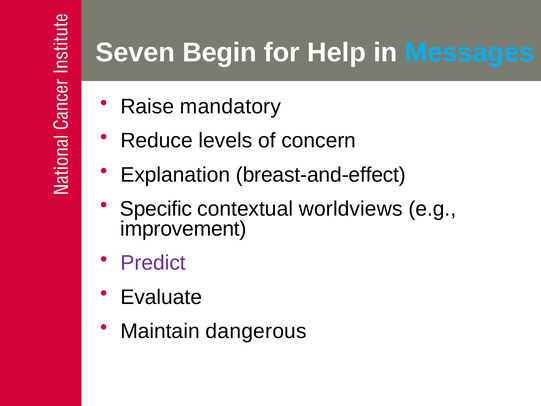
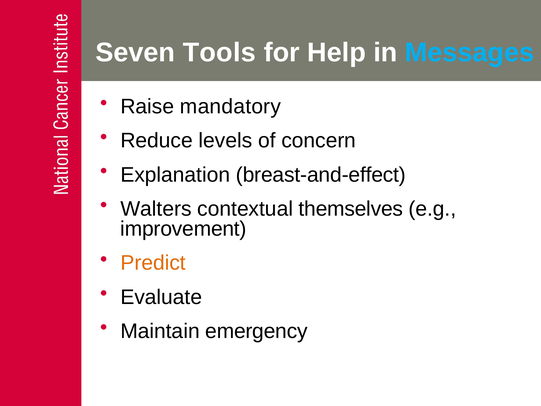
Begin: Begin -> Tools (219, 53)
Specific: Specific -> Walters (156, 209)
worldviews: worldviews -> themselves (351, 209)
Predict colour: purple -> orange (153, 263)
dangerous: dangerous -> emergency (256, 331)
